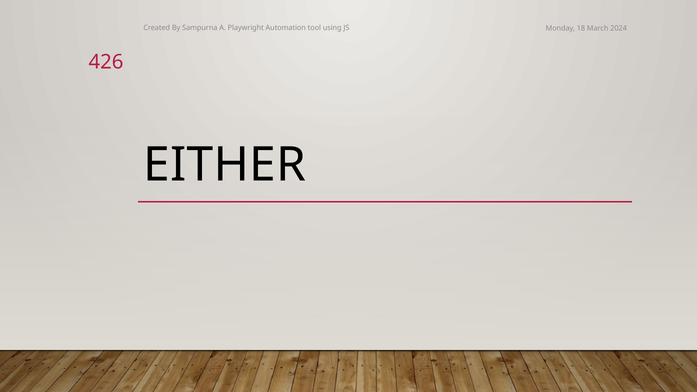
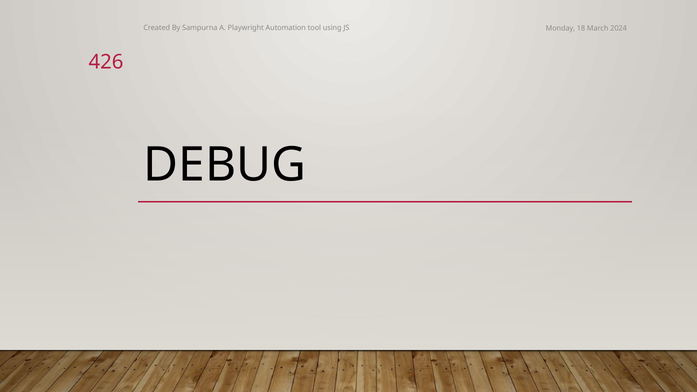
EITHER: EITHER -> DEBUG (225, 165)
